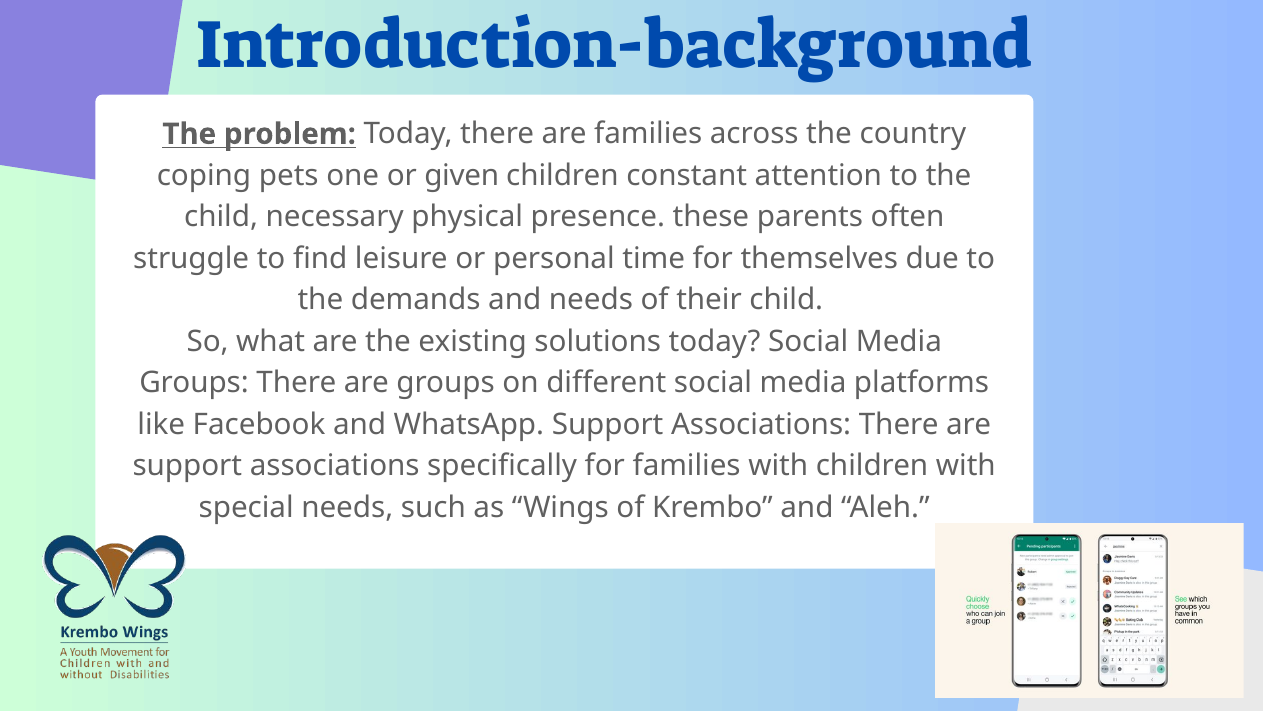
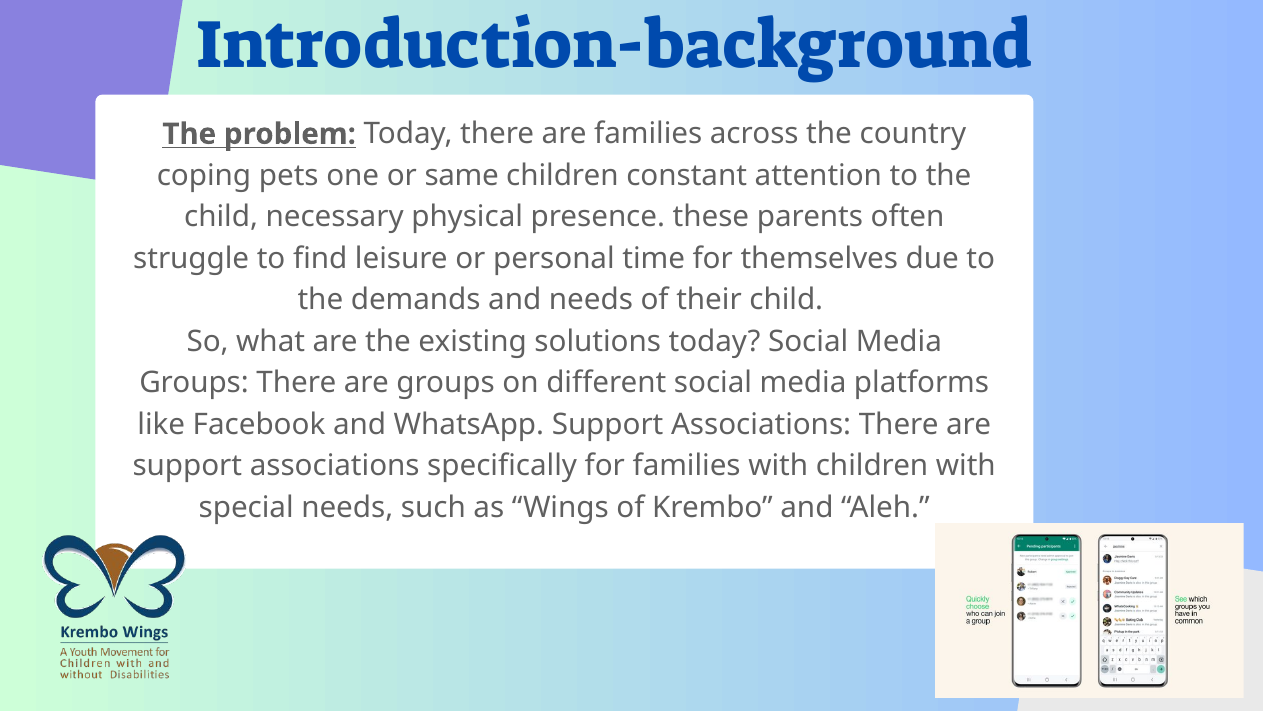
given: given -> same (462, 175)
